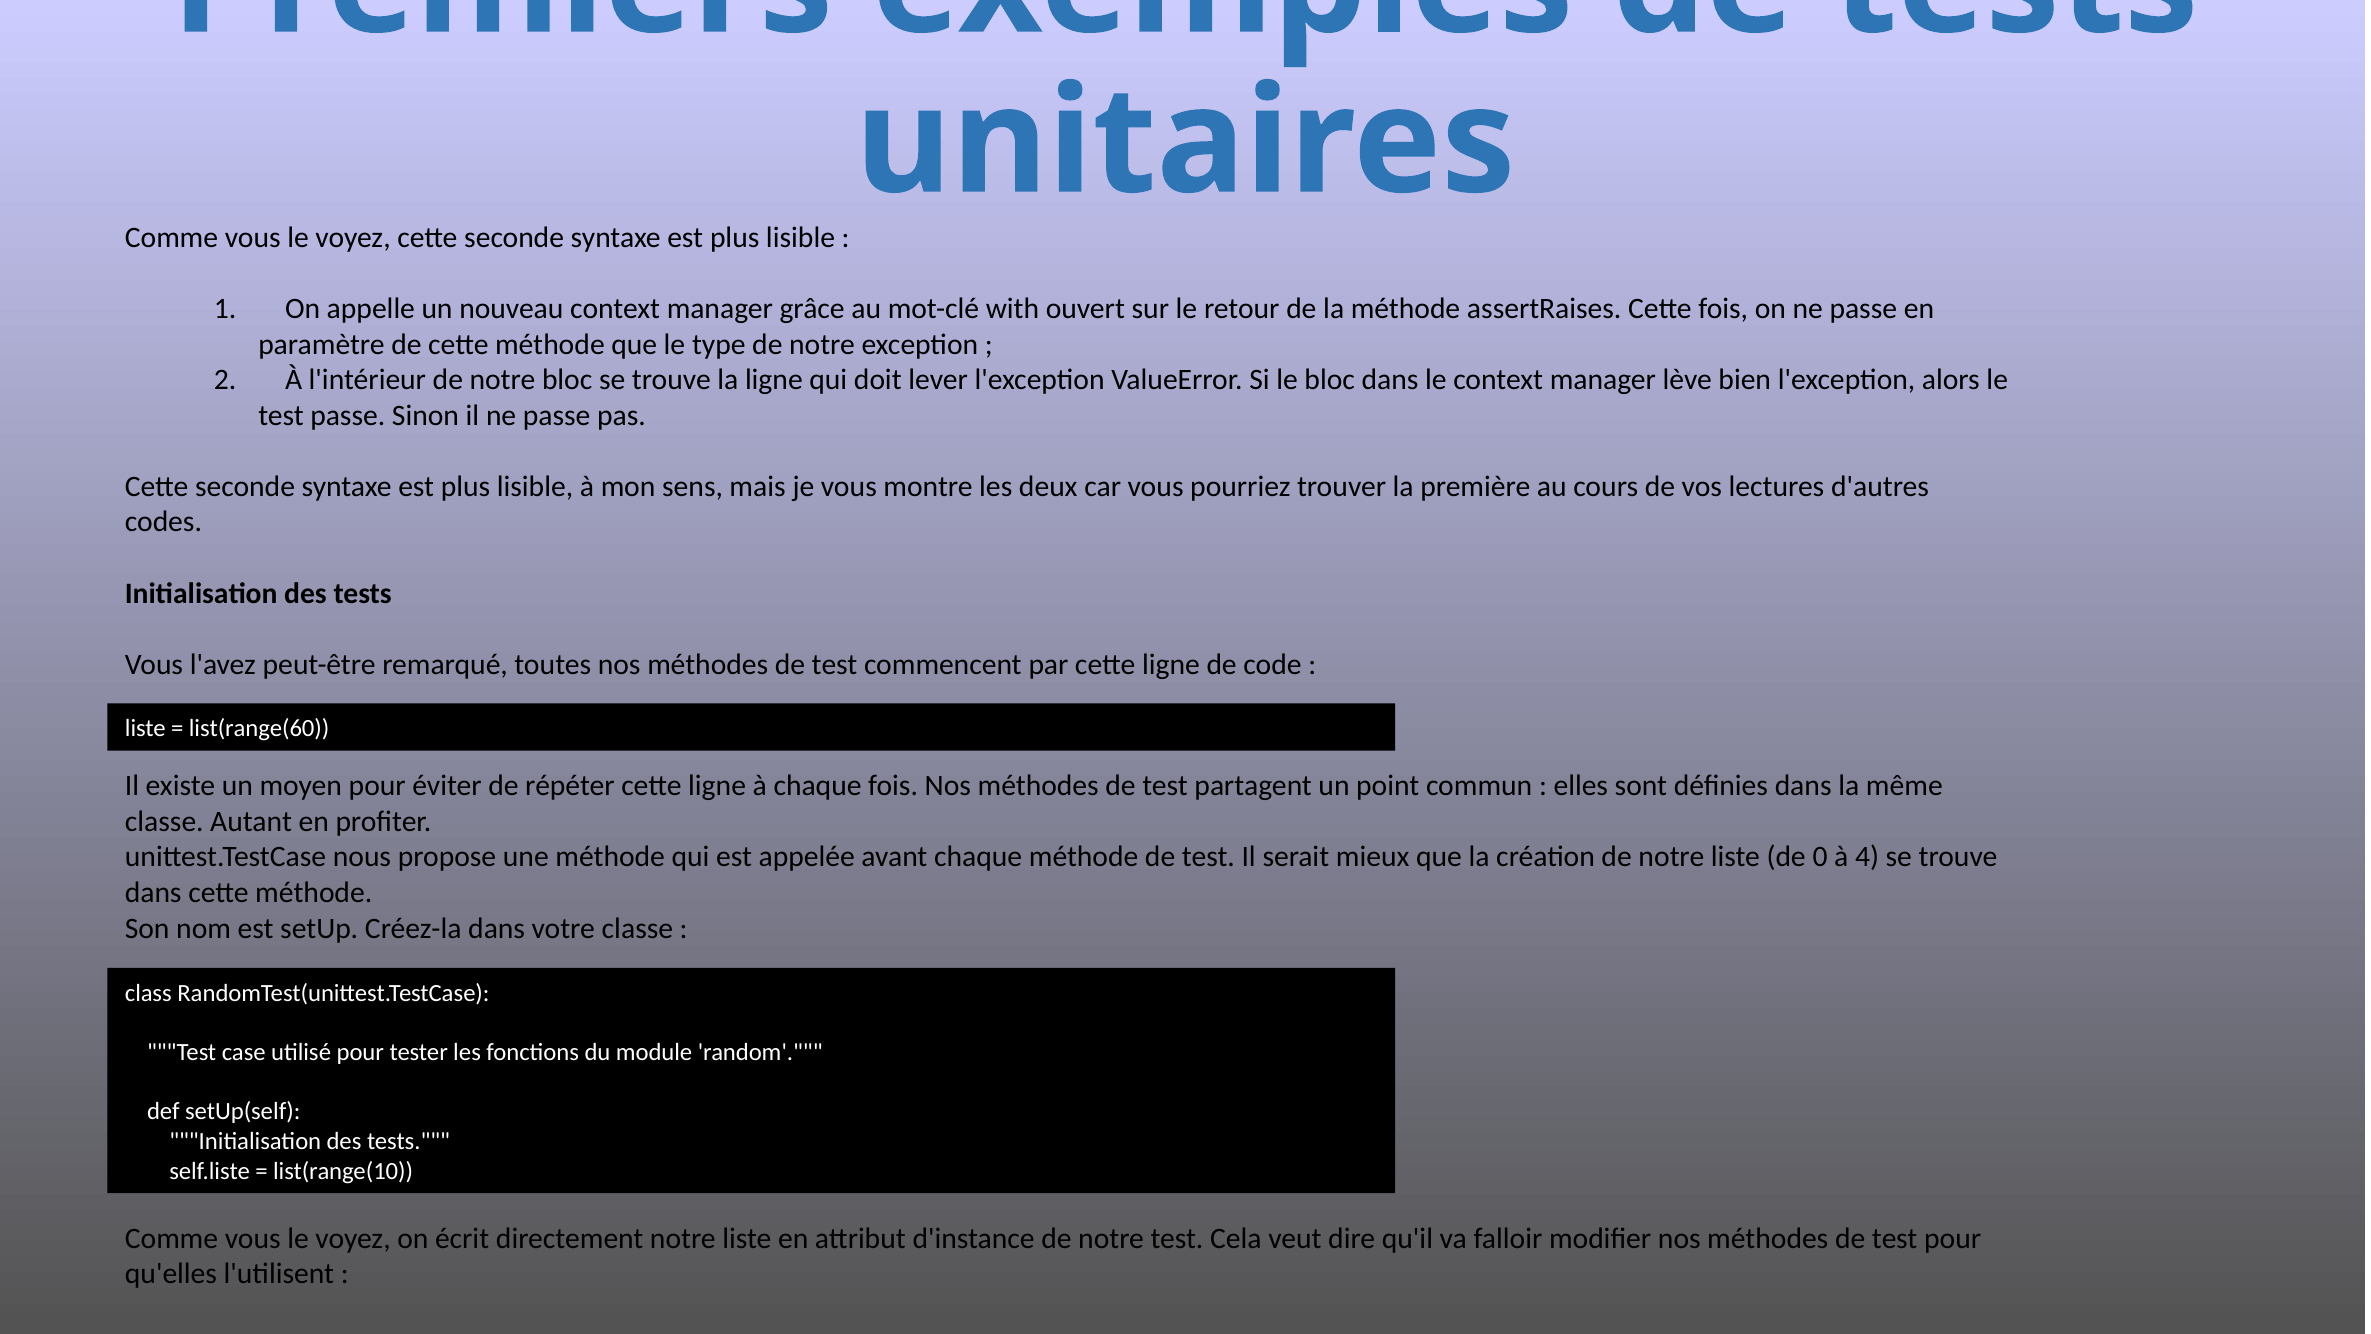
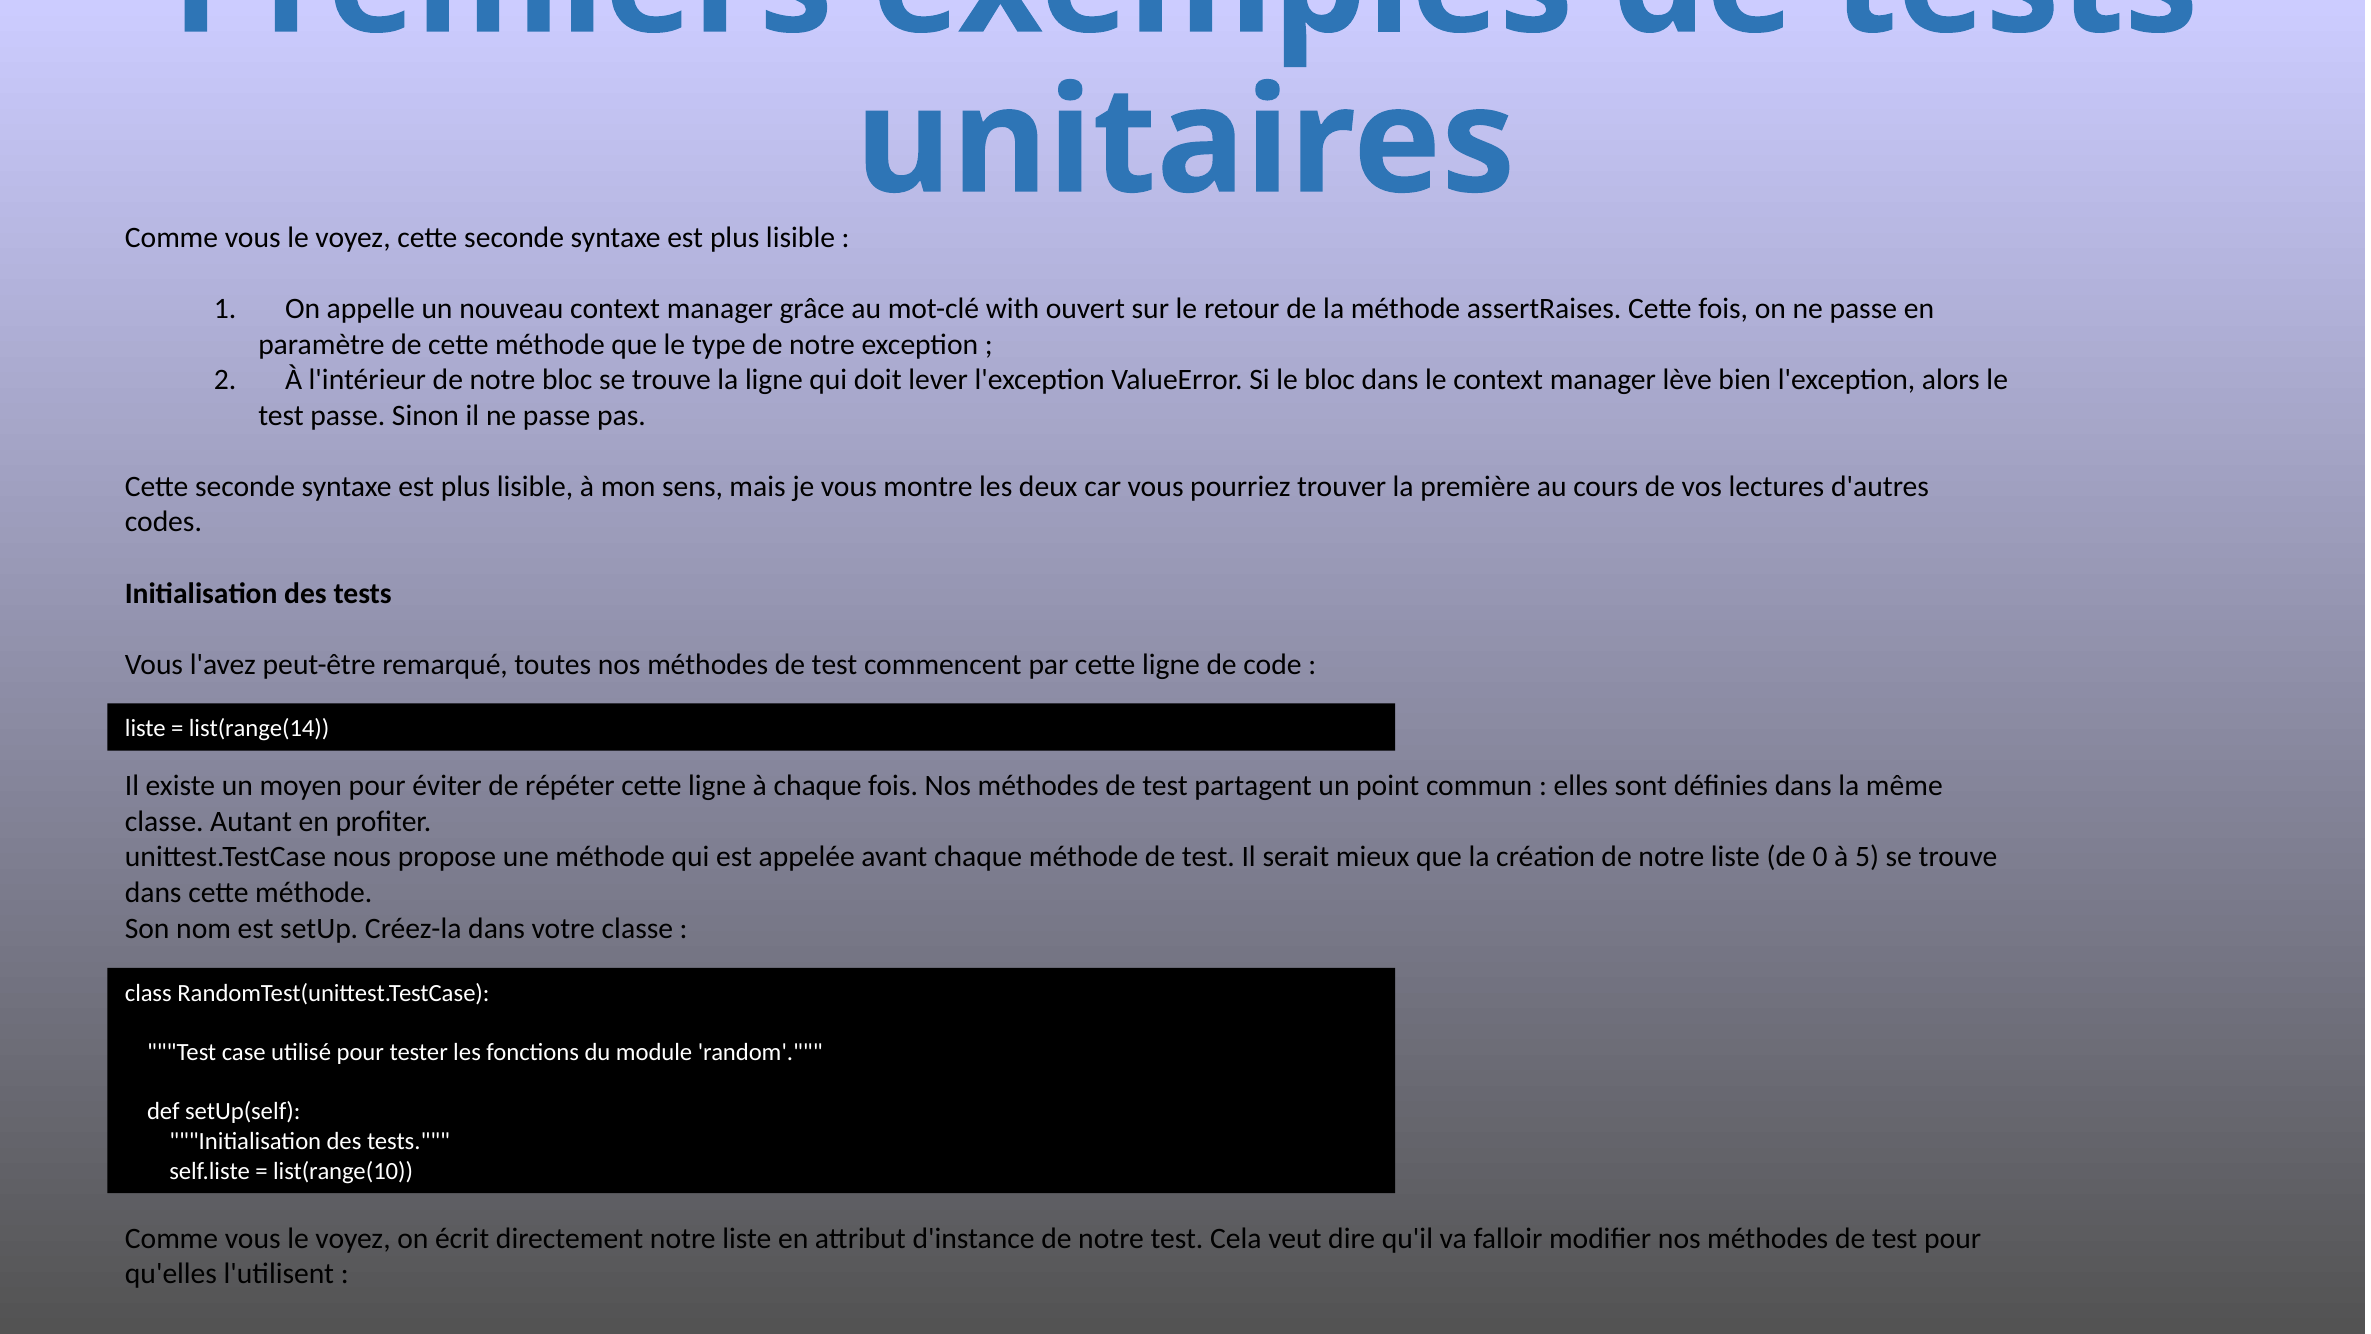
list(range(60: list(range(60 -> list(range(14 (259, 729)
4: 4 -> 5 (1867, 857)
